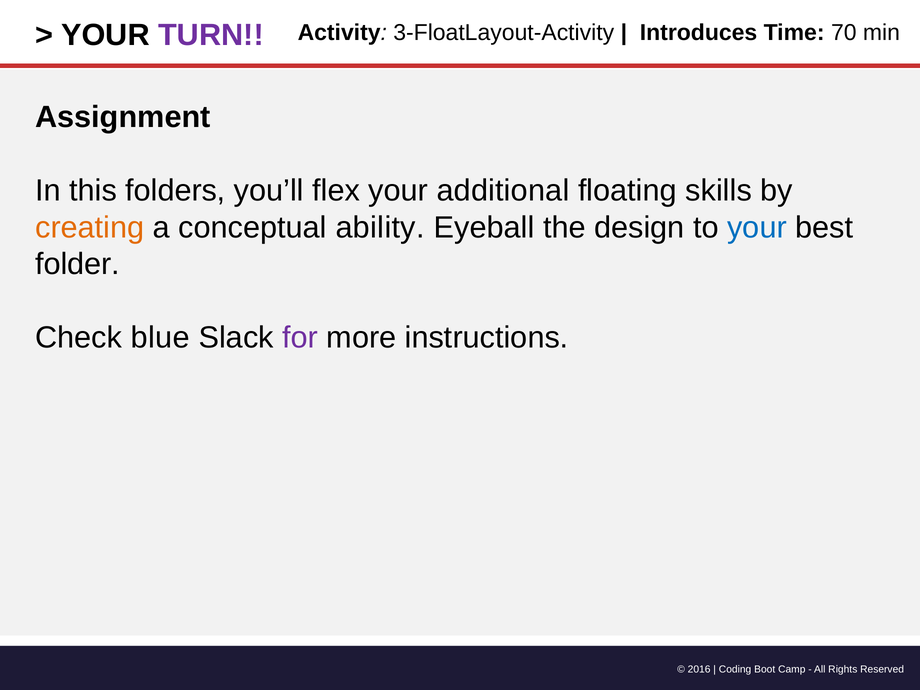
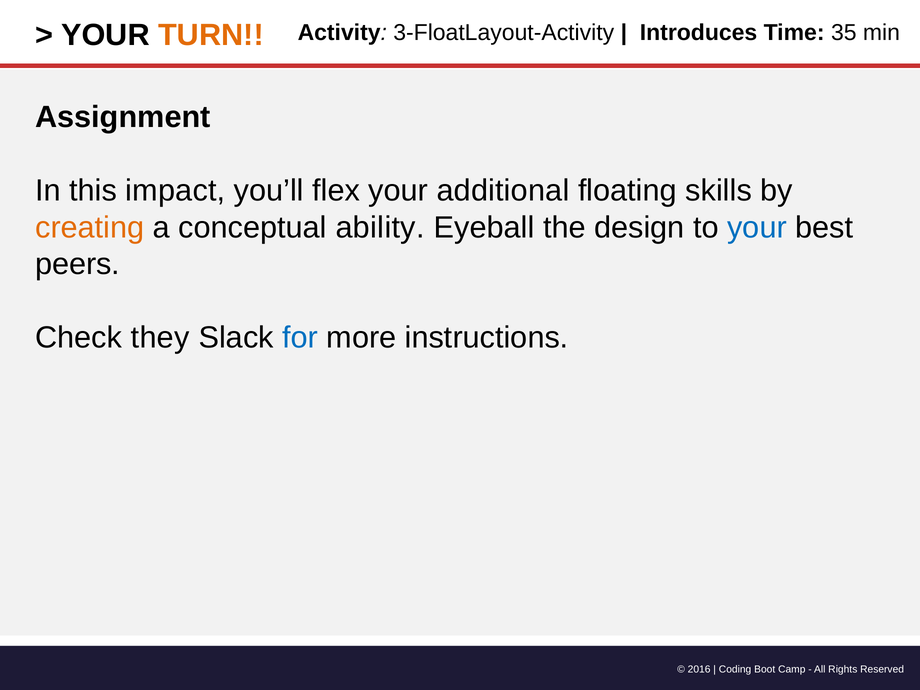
TURN colour: purple -> orange (211, 35)
70: 70 -> 35 (844, 32)
folders: folders -> impact (175, 191)
folder: folder -> peers (78, 264)
blue: blue -> they (160, 338)
for colour: purple -> blue (300, 338)
